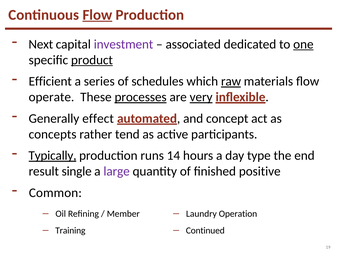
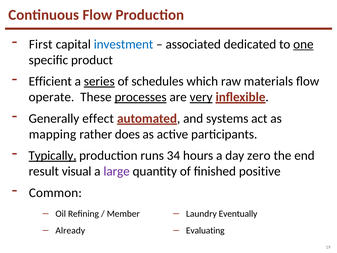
Flow underline: present -> none (97, 15)
Next: Next -> First (41, 44)
investment colour: purple -> blue (124, 44)
product underline: present -> none (92, 60)
series underline: none -> present (99, 81)
raw underline: present -> none (231, 81)
concept: concept -> systems (227, 118)
concepts: concepts -> mapping (53, 134)
tend: tend -> does (127, 134)
14: 14 -> 34 (173, 155)
type: type -> zero (259, 155)
single: single -> visual (77, 171)
Operation: Operation -> Eventually (238, 213)
Training: Training -> Already (70, 230)
Continued: Continued -> Evaluating (205, 230)
